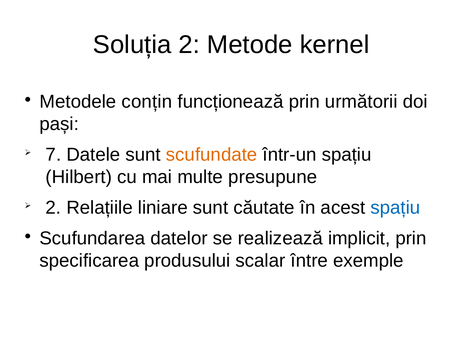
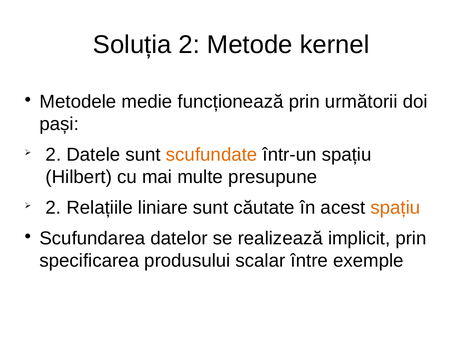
conțin: conțin -> medie (147, 102)
7: 7 -> 2 (53, 155)
spațiu colour: blue -> orange (395, 208)
